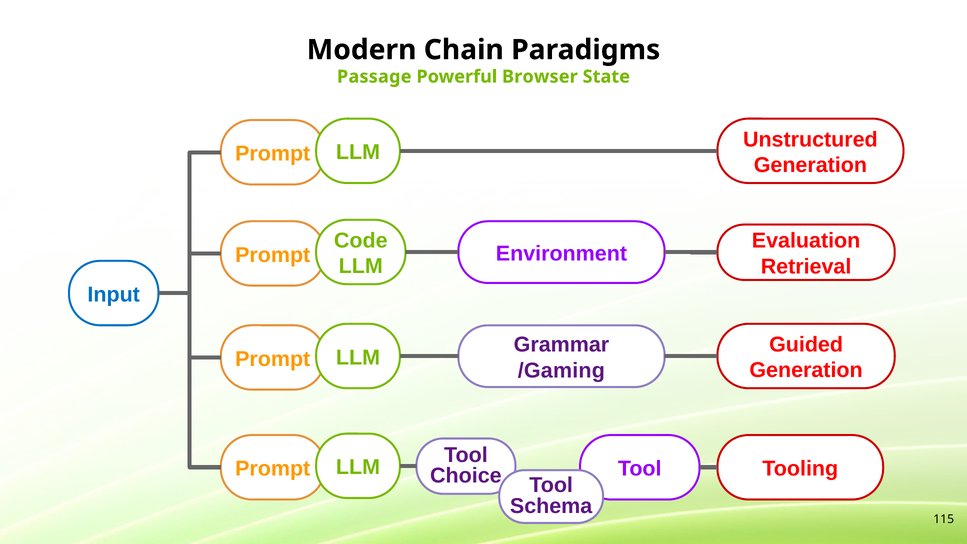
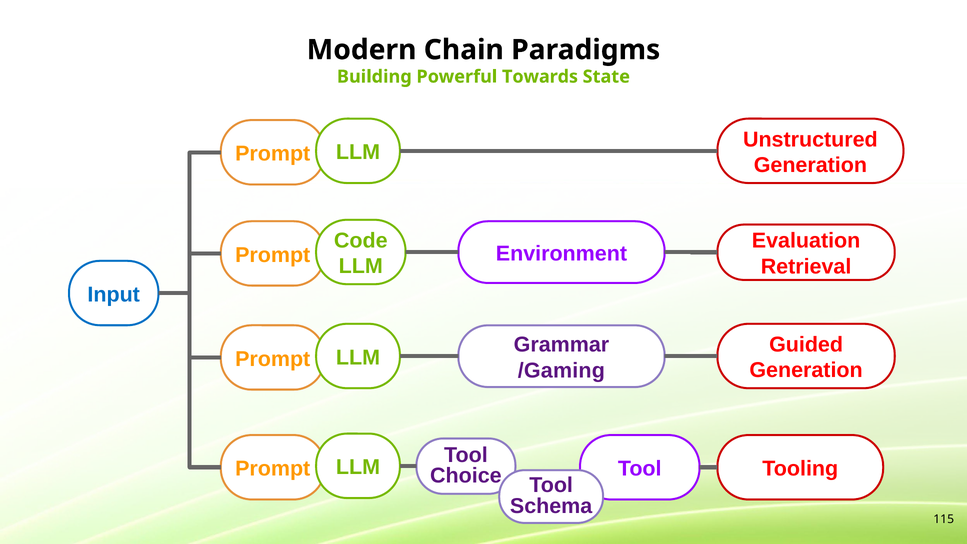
Passage: Passage -> Building (374, 77)
Browser: Browser -> Towards (540, 77)
